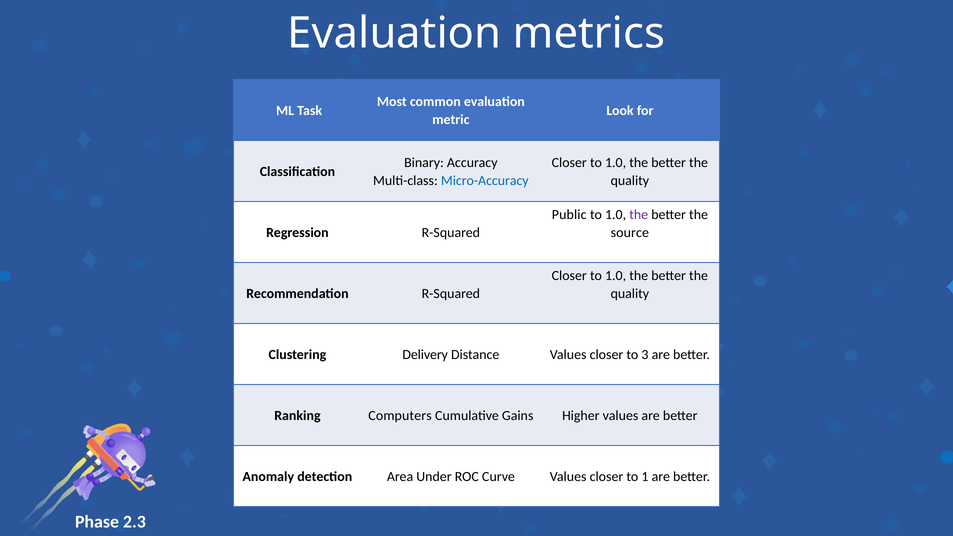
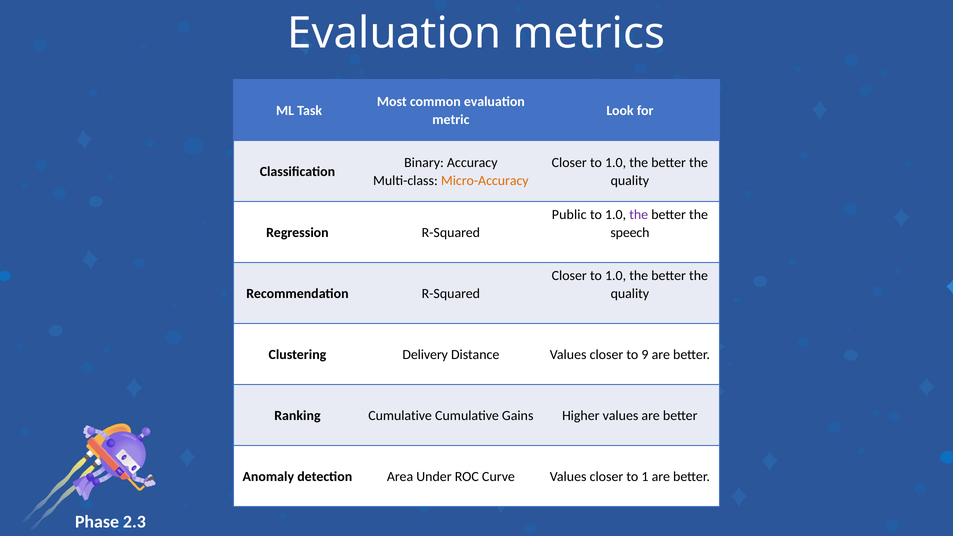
Micro-Accuracy colour: blue -> orange (485, 181)
source: source -> speech (630, 233)
3: 3 -> 9 (645, 355)
Ranking Computers: Computers -> Cumulative (400, 416)
